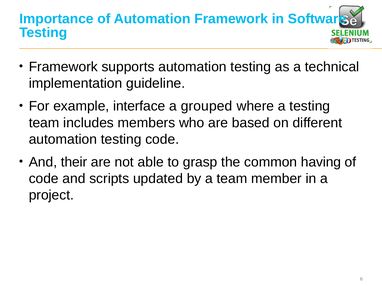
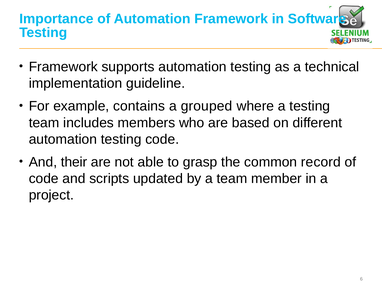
interface: interface -> contains (139, 106)
having: having -> record (321, 162)
